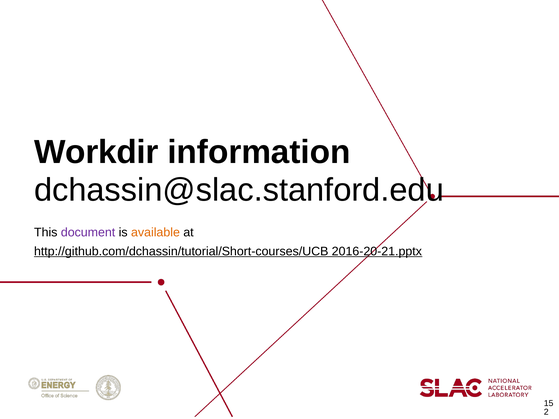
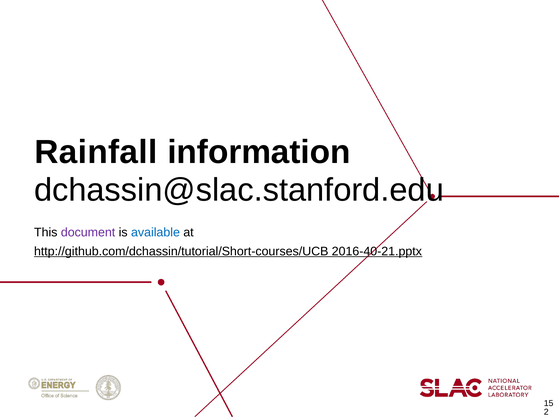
Workdir: Workdir -> Rainfall (96, 152)
available colour: orange -> blue (155, 233)
2016-20-21.pptx: 2016-20-21.pptx -> 2016-40-21.pptx (377, 251)
